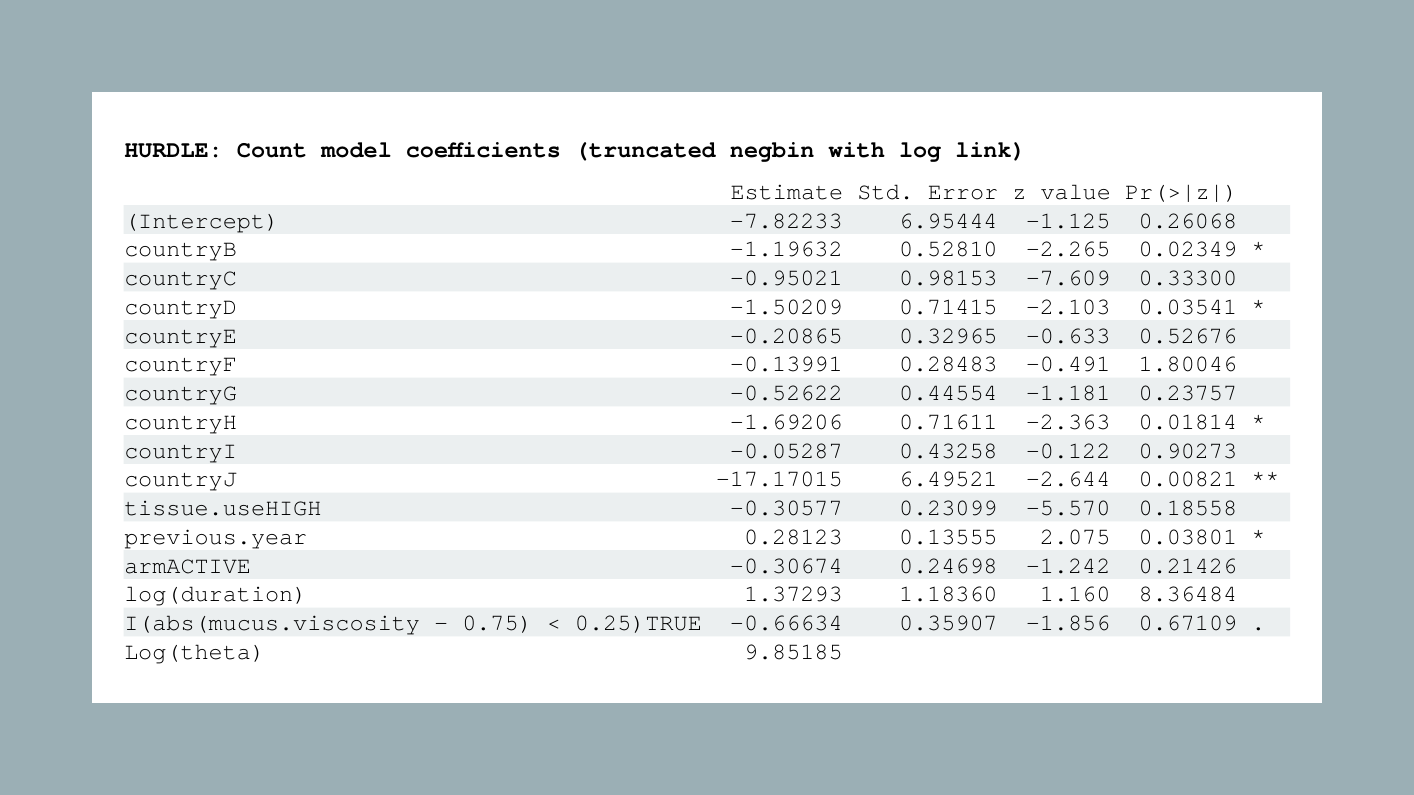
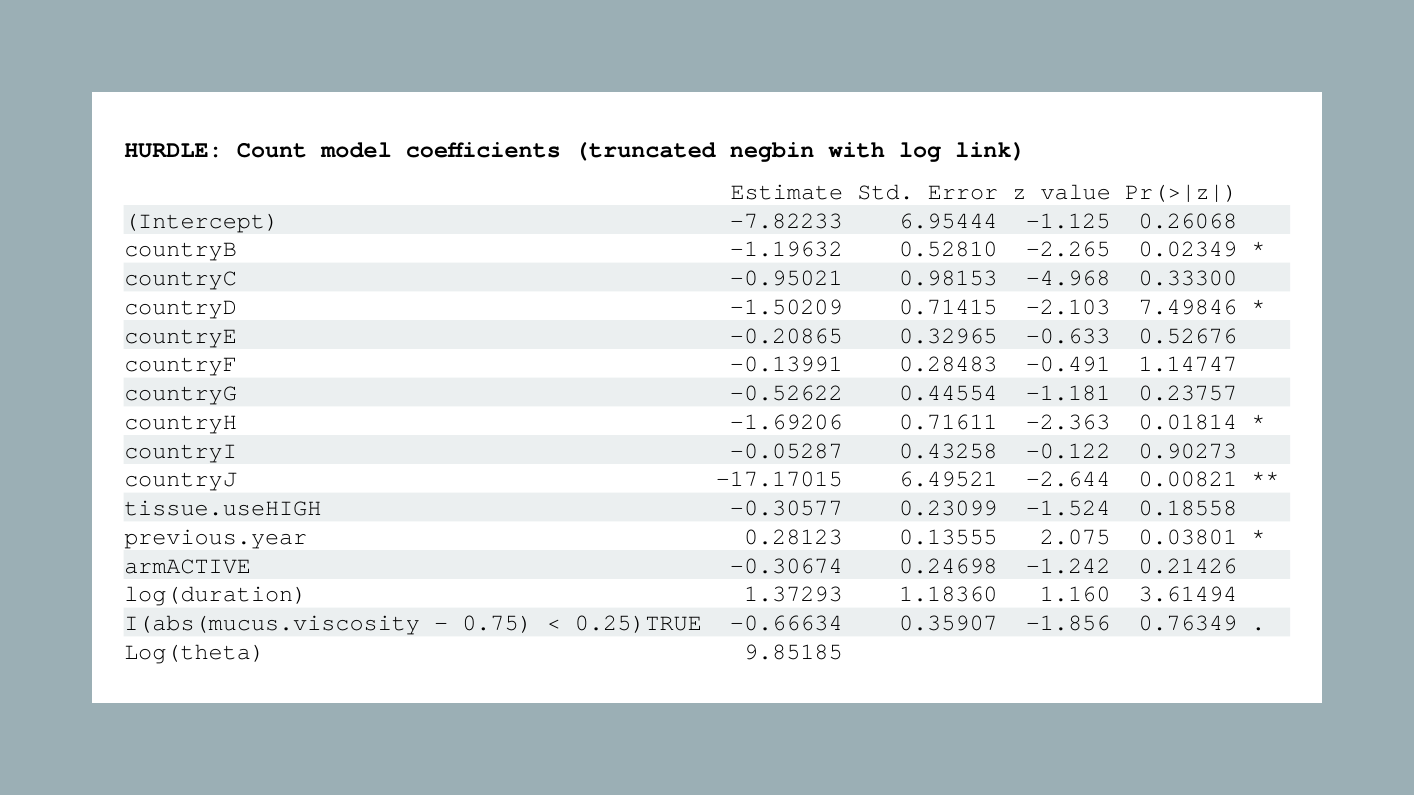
-7.609: -7.609 -> -4.968 (1068, 278)
0.03541: 0.03541 -> 7.49846 (1188, 307)
1.80046: 1.80046 -> 1.14747 (1188, 364)
-5.570: -5.570 -> -1.524 (1068, 508)
8.36484: 8.36484 -> 3.61494 (1188, 594)
0.67109: 0.67109 -> 0.76349 (1188, 623)
